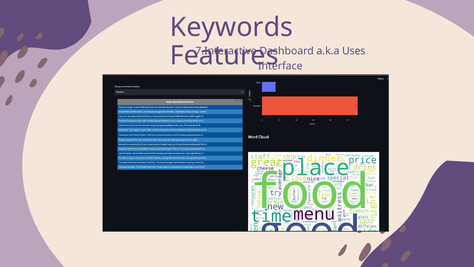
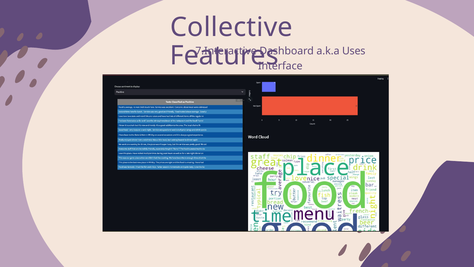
Keywords: Keywords -> Collective (231, 27)
